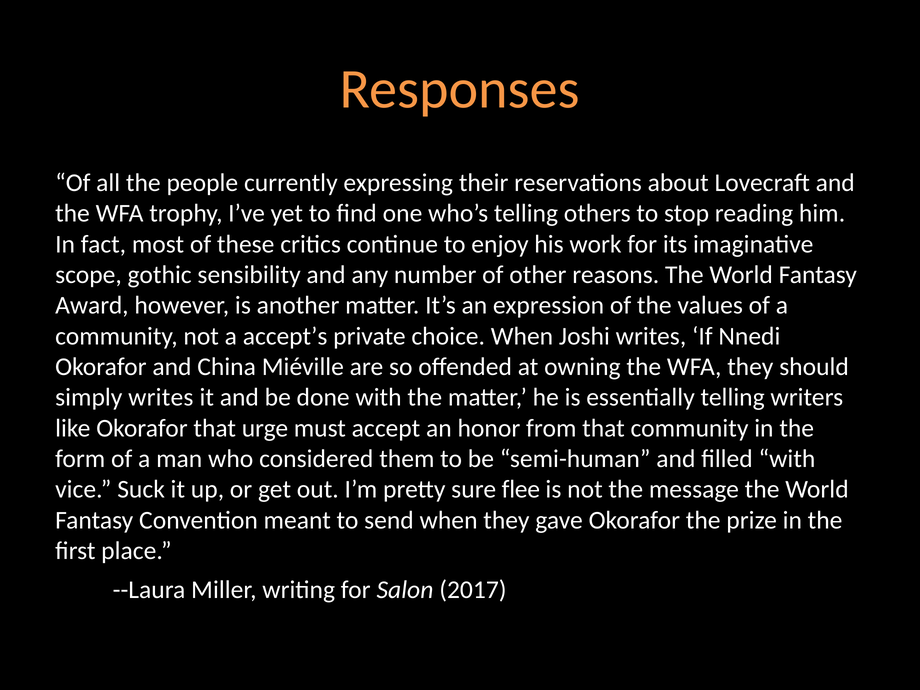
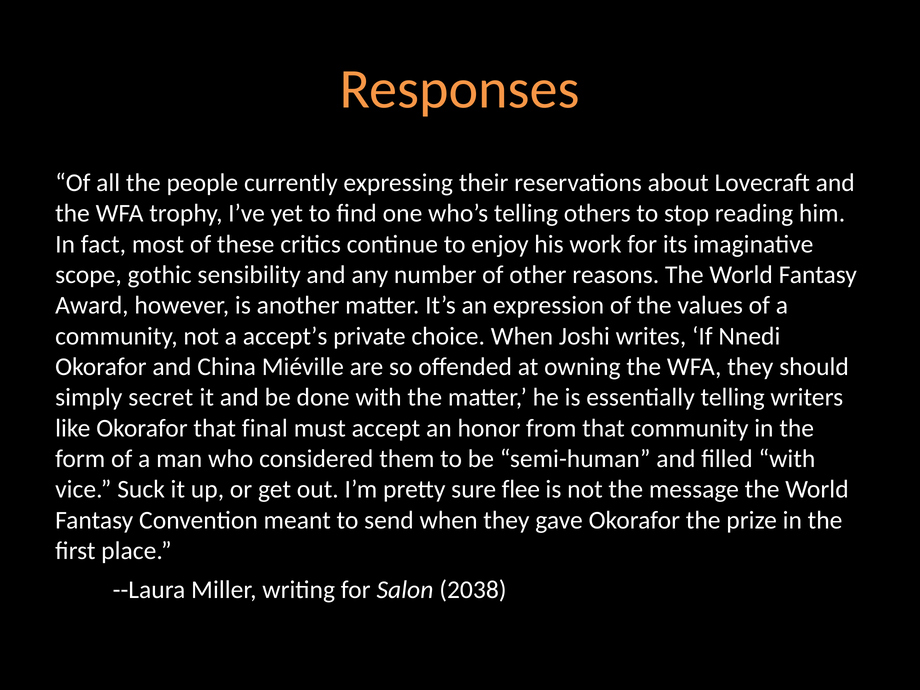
simply writes: writes -> secret (161, 397)
urge: urge -> final (265, 428)
2017: 2017 -> 2038 (473, 590)
